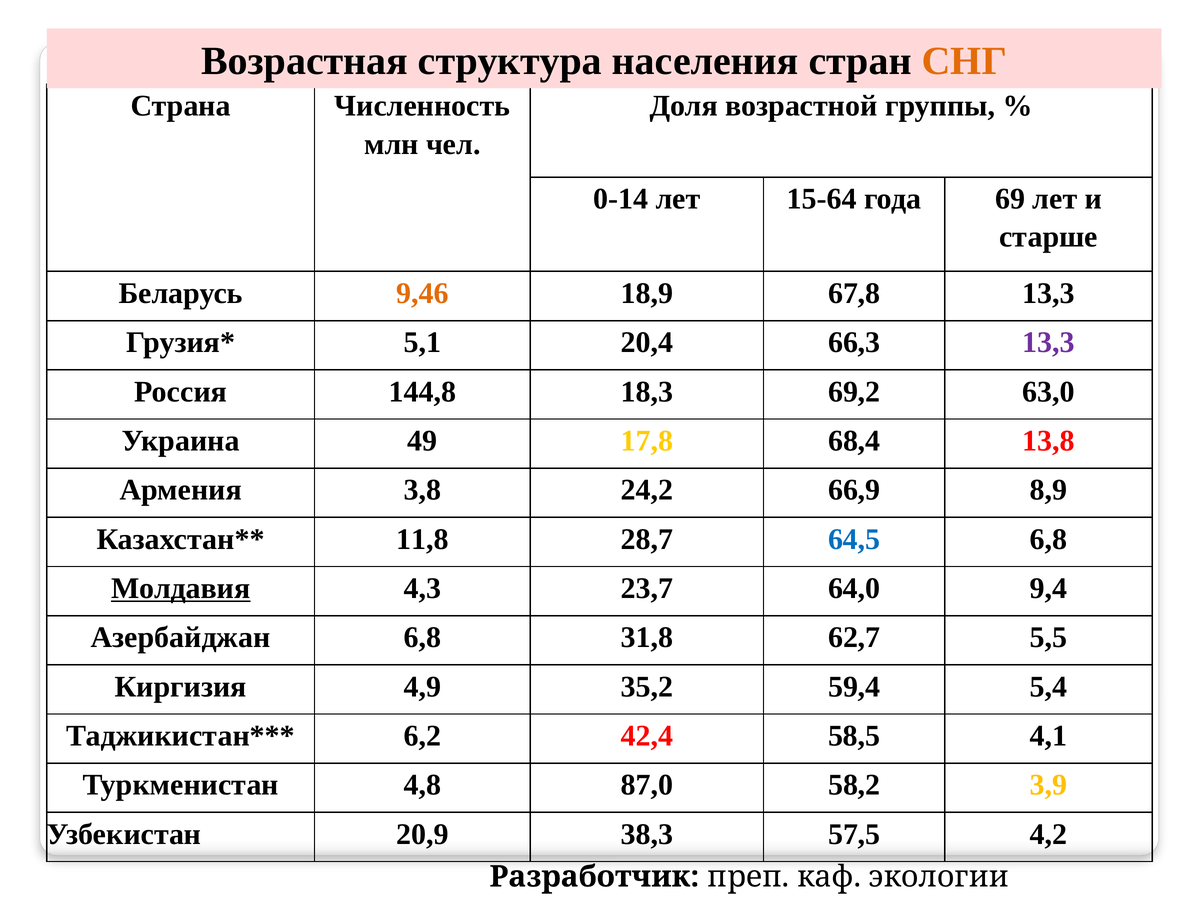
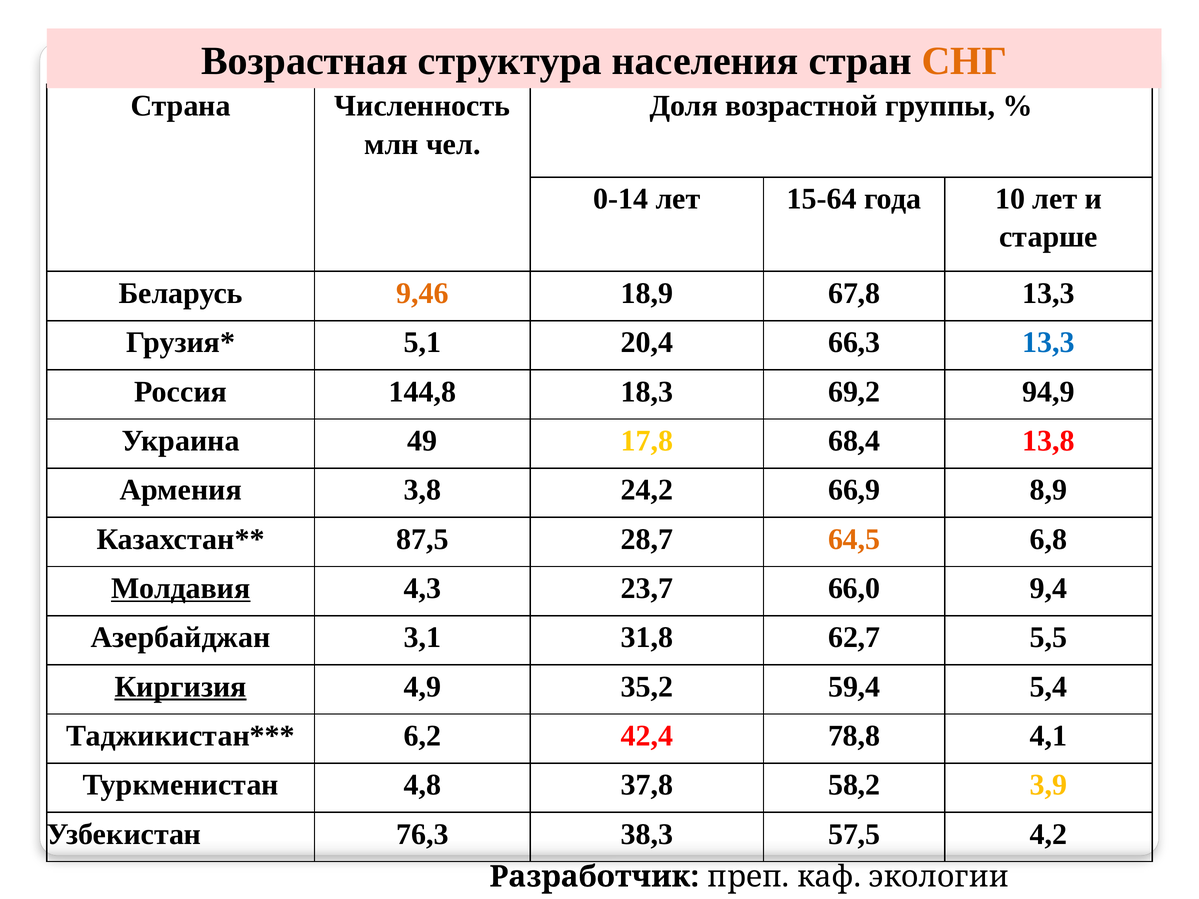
69: 69 -> 10 (1010, 199)
13,3 colour: purple -> blue (1048, 343)
63,0: 63,0 -> 94,9 (1048, 392)
11,8: 11,8 -> 87,5 (422, 539)
64,5 colour: blue -> orange (854, 539)
64,0: 64,0 -> 66,0 (854, 588)
Азербайджан 6,8: 6,8 -> 3,1 (422, 638)
Киргизия underline: none -> present (181, 687)
58,5: 58,5 -> 78,8 (854, 736)
87,0: 87,0 -> 37,8 (647, 785)
20,9: 20,9 -> 76,3 (422, 834)
